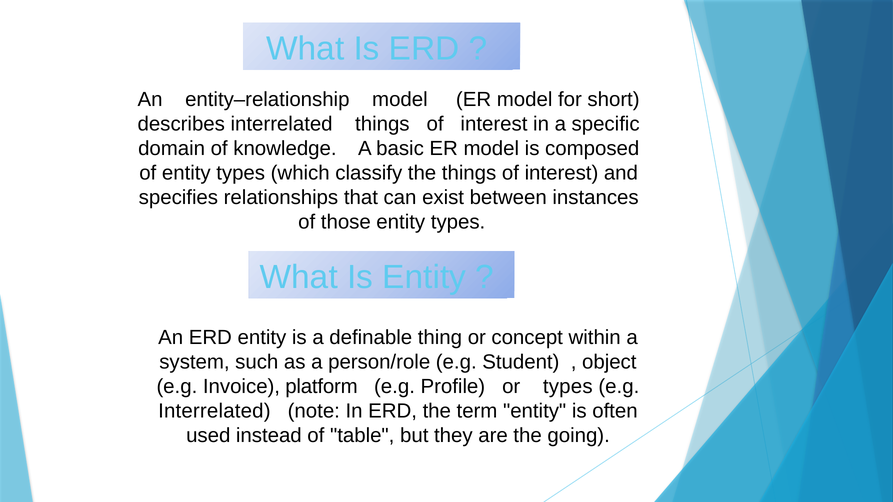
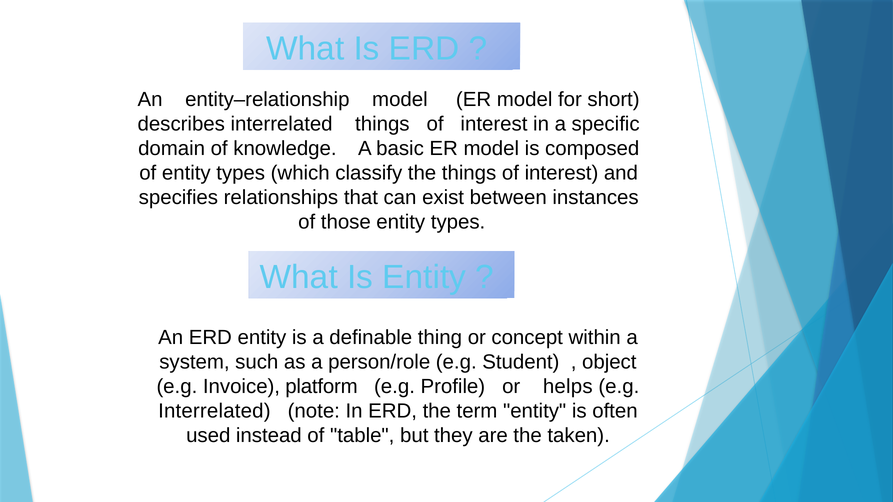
or types: types -> helps (568, 387)
going: going -> taken (579, 436)
